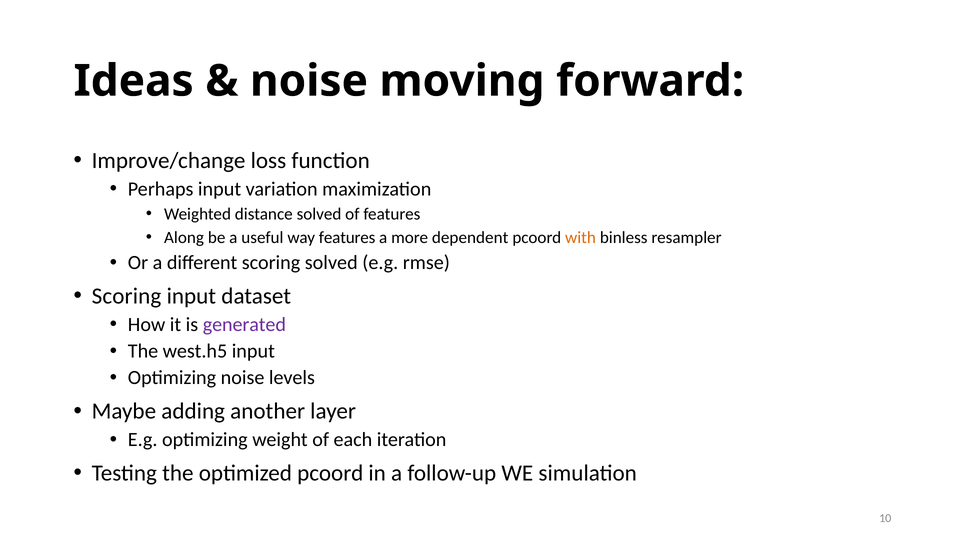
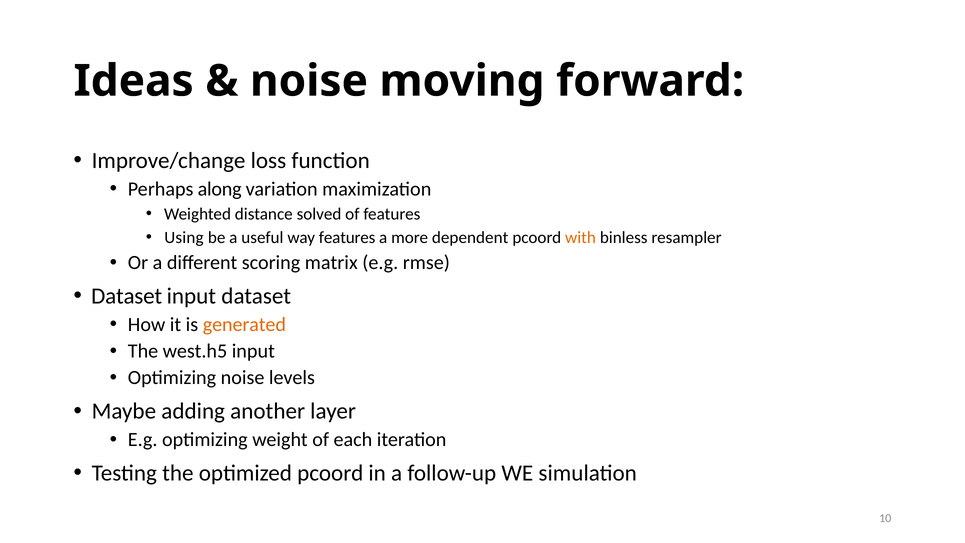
Perhaps input: input -> along (220, 189)
Along: Along -> Using (184, 237)
scoring solved: solved -> matrix (331, 263)
Scoring: Scoring -> Dataset (127, 296)
generated colour: purple -> orange (244, 324)
